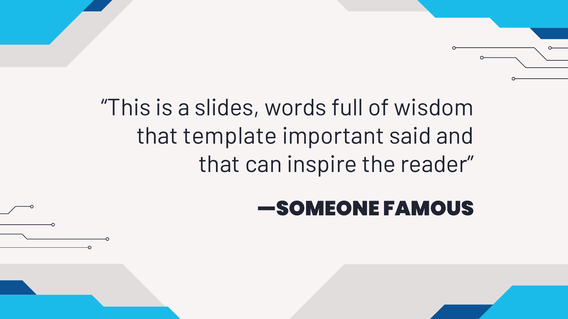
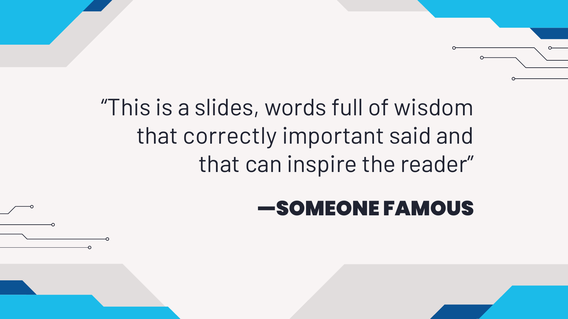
template: template -> correctly (230, 136)
